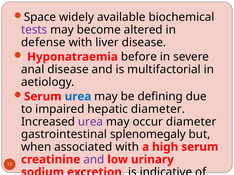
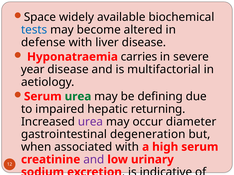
tests colour: purple -> blue (34, 30)
Hyponatraemia before: before -> carries (139, 57)
anal: anal -> year (33, 70)
urea colour: blue -> green (78, 97)
hepatic diameter: diameter -> returning (158, 109)
splenomegaly: splenomegaly -> degeneration (148, 135)
